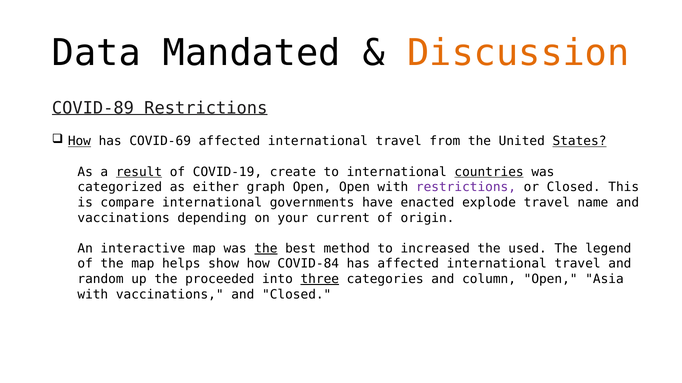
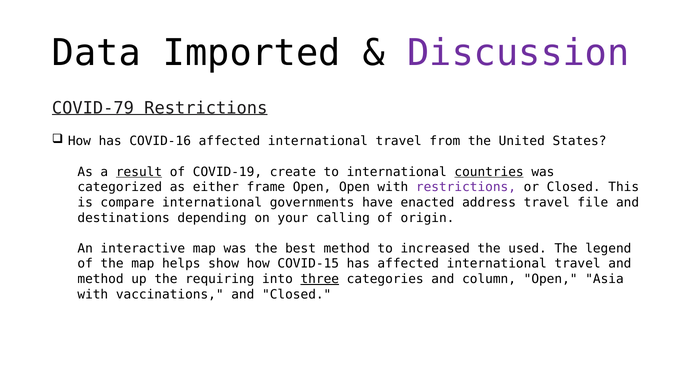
Mandated: Mandated -> Imported (252, 53)
Discussion colour: orange -> purple (518, 53)
COVID-89: COVID-89 -> COVID-79 (93, 108)
How underline: present -> none (79, 141)
COVID-69: COVID-69 -> COVID-16 (160, 141)
States underline: present -> none (580, 141)
graph: graph -> frame (266, 187)
explode: explode -> address (489, 203)
name: name -> file (593, 203)
vaccinations: vaccinations -> destinations (124, 218)
current: current -> calling (343, 218)
the underline: present -> none (266, 249)
COVID-84: COVID-84 -> COVID-15 (308, 264)
random: random -> method (101, 280)
proceeded: proceeded -> requiring (220, 280)
